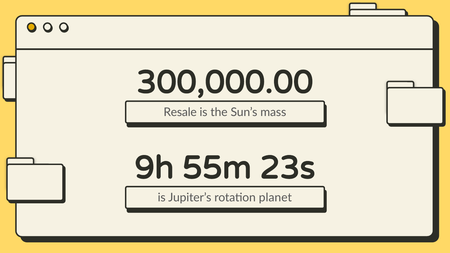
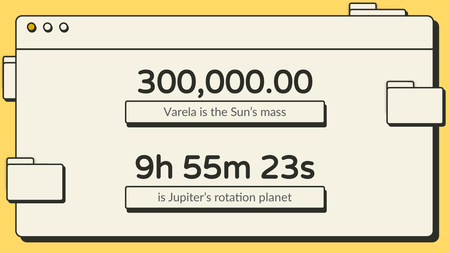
Resale: Resale -> Varela (180, 112)
